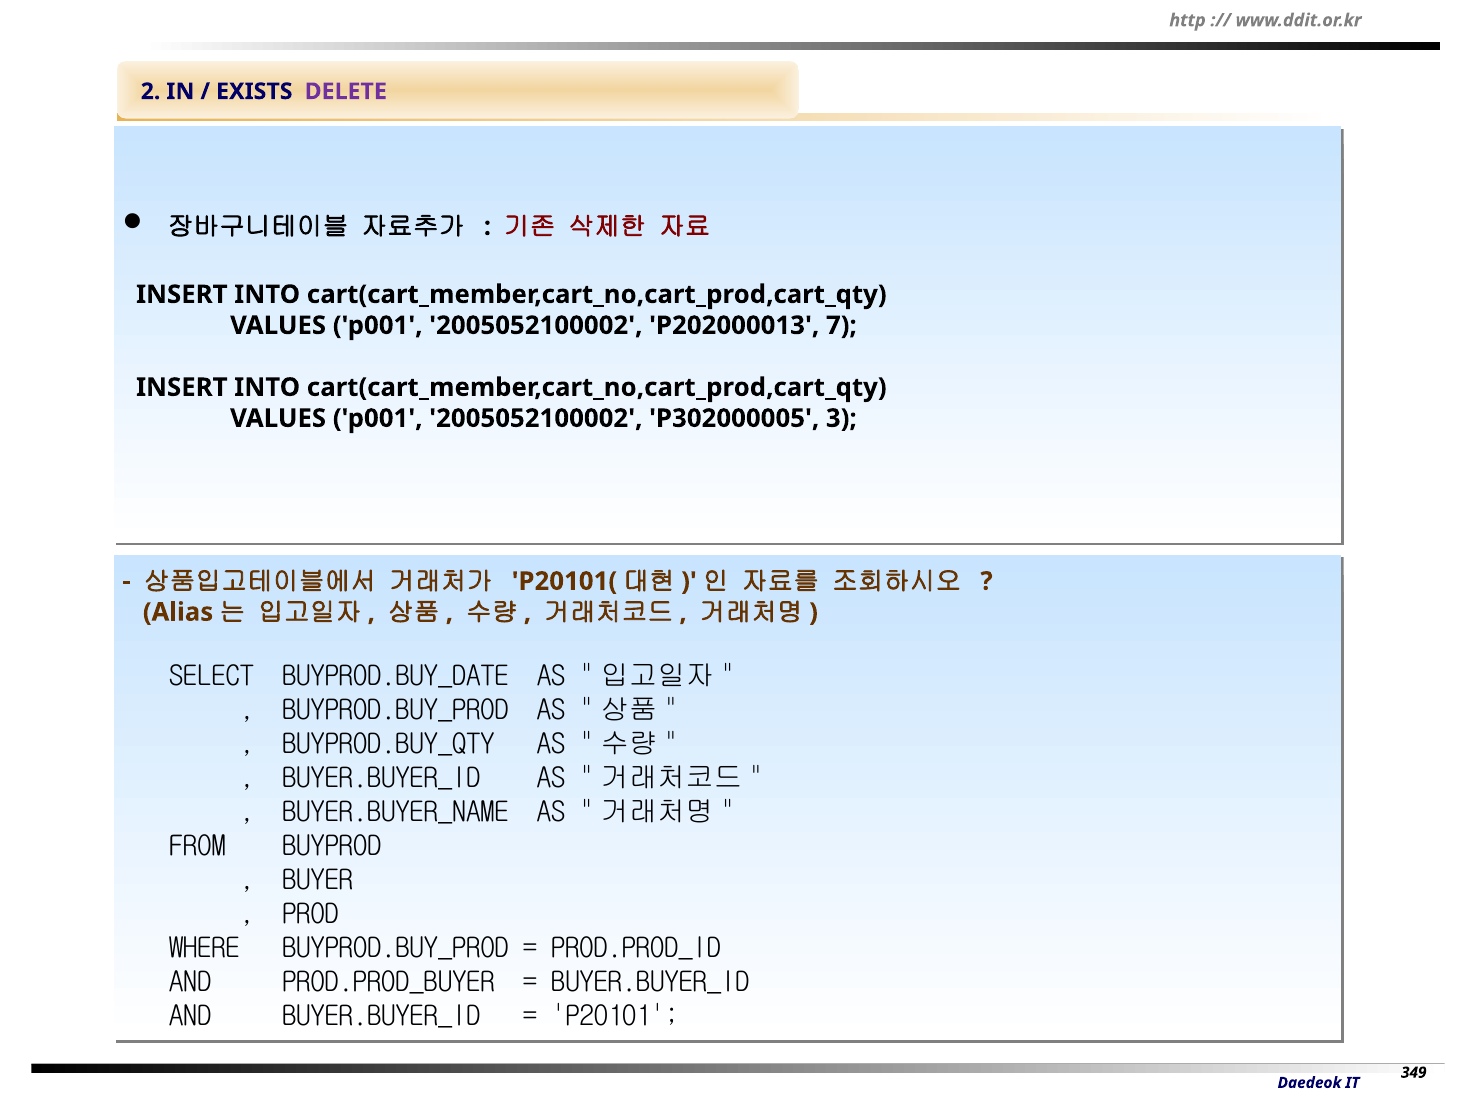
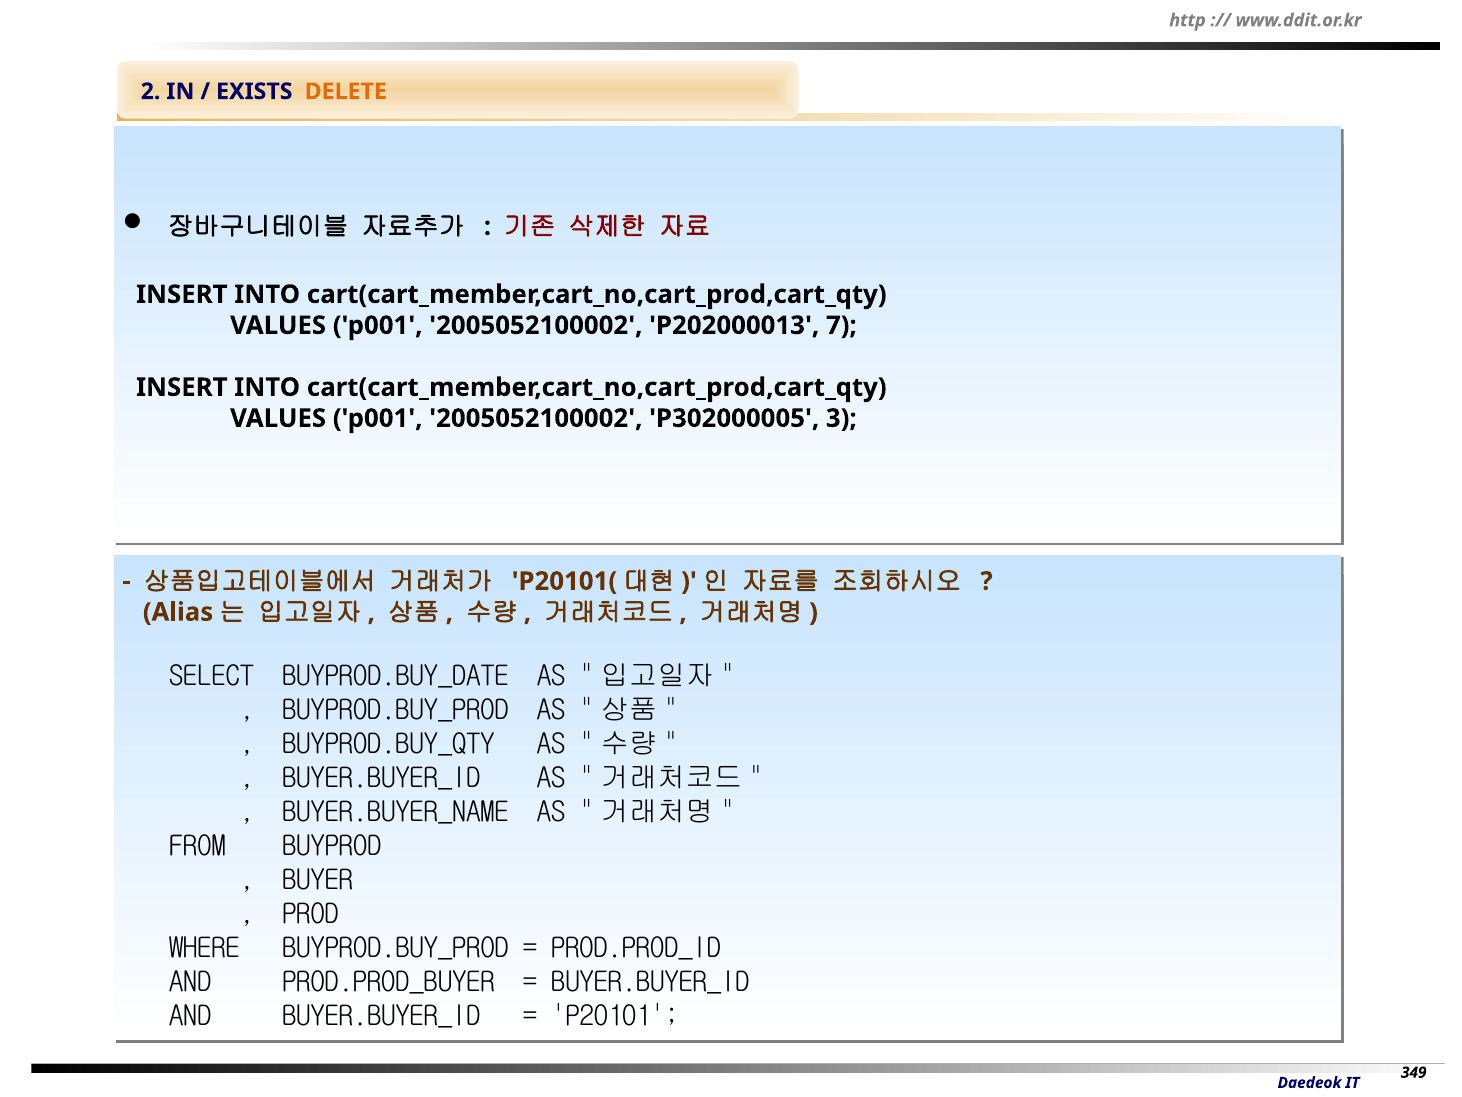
DELETE colour: purple -> orange (346, 91)
